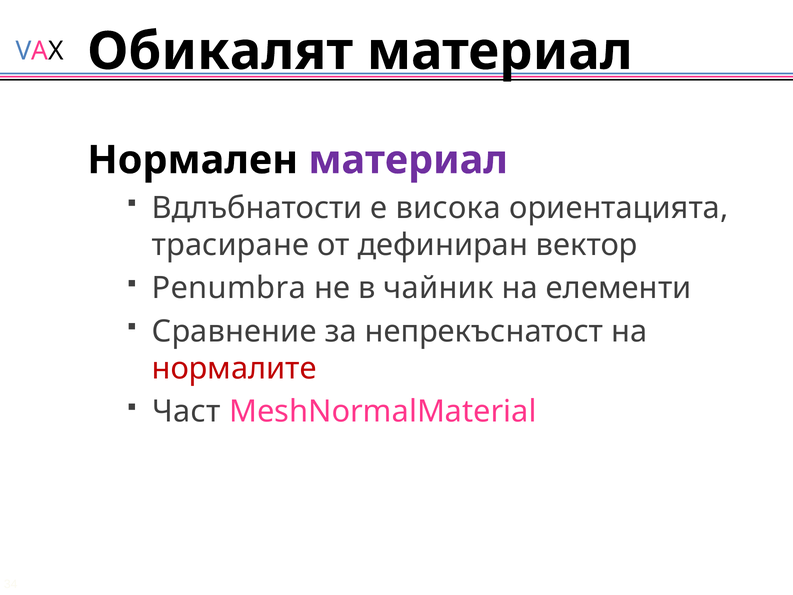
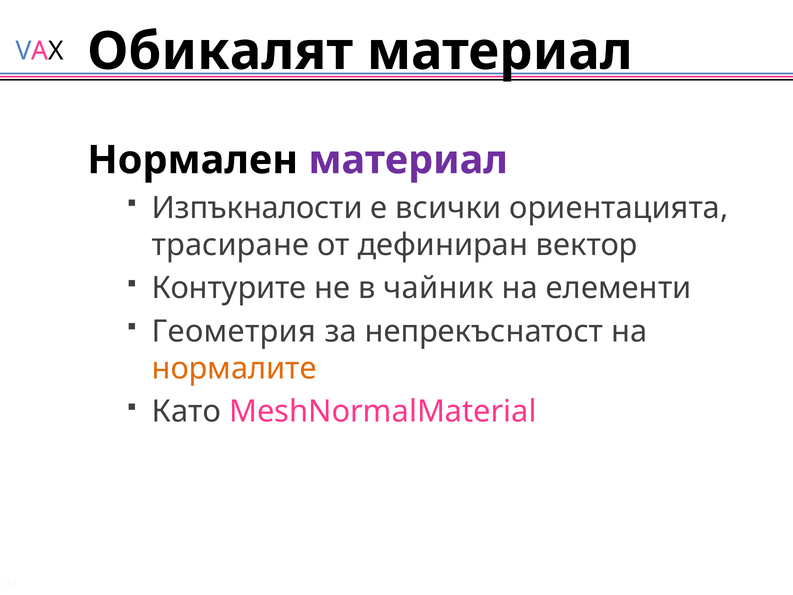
Вдлъбнатости: Вдлъбнатости -> Изпъкналости (257, 208)
висока: висока -> всички (448, 208)
Penumbra: Penumbra -> Контурите (229, 288)
Сравнение: Сравнение -> Геометрия (234, 331)
нормалите colour: red -> orange (234, 368)
Част: Част -> Като (186, 412)
